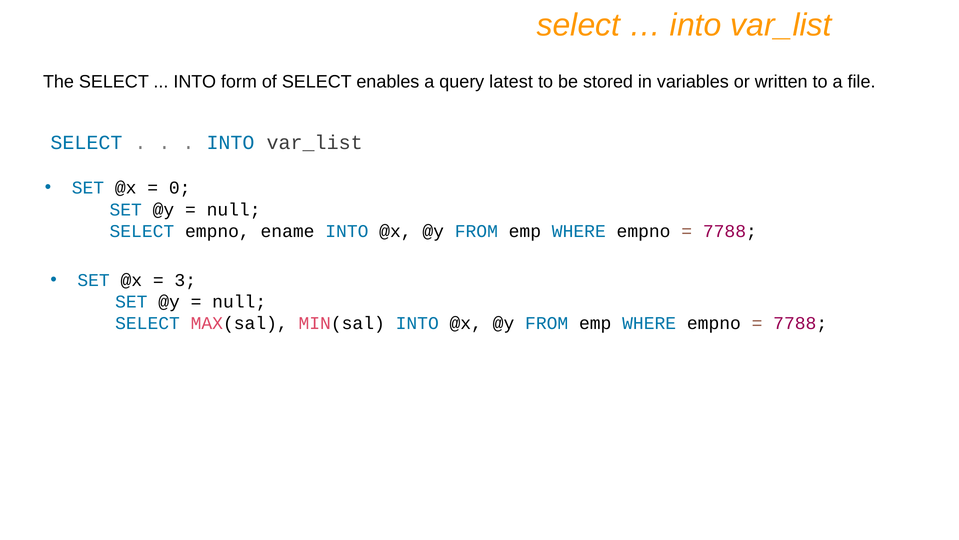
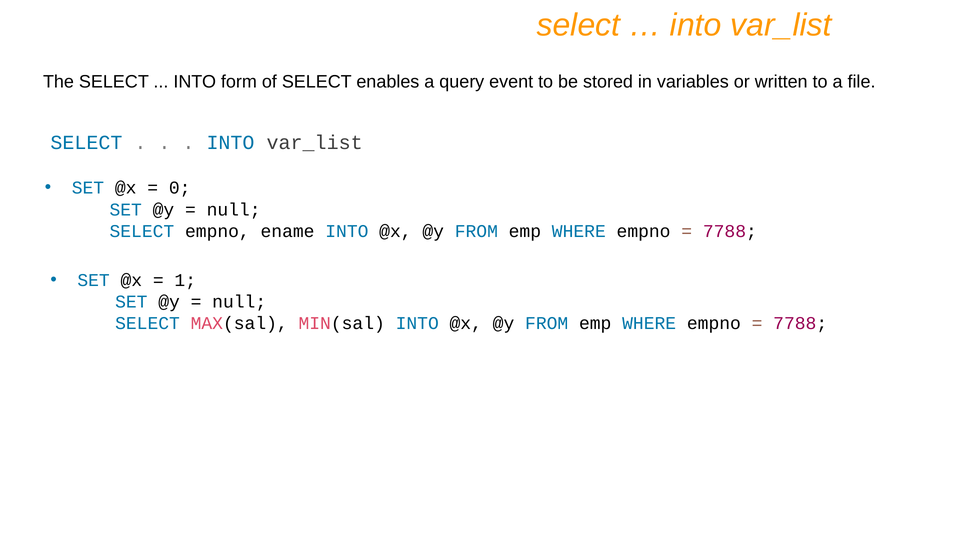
latest: latest -> event (511, 81)
3: 3 -> 1 (185, 280)
